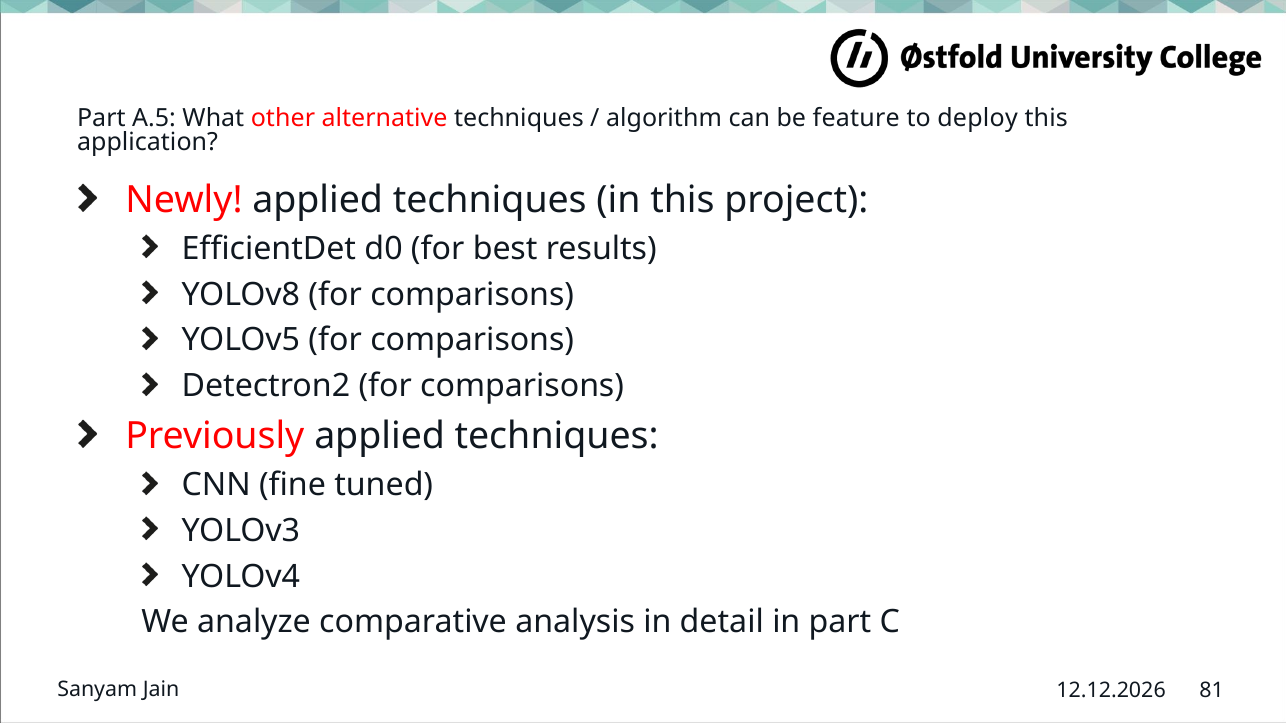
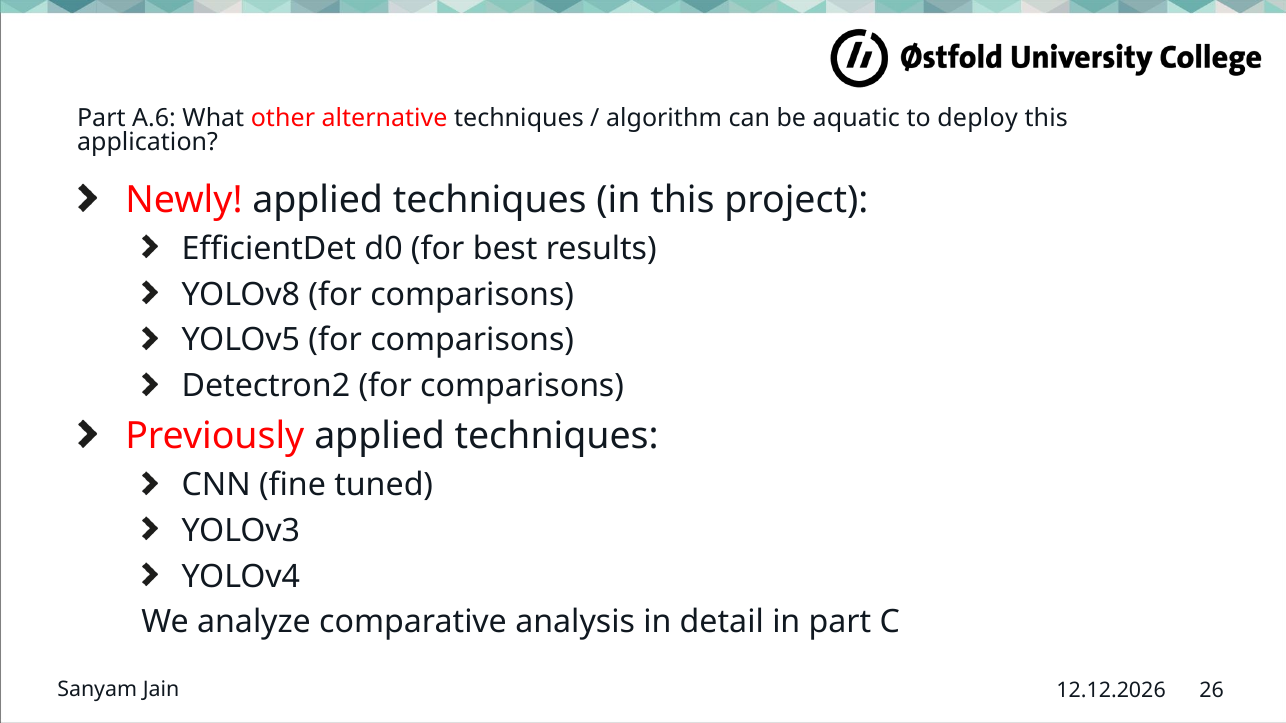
A.5: A.5 -> A.6 (154, 119)
feature: feature -> aquatic (856, 119)
81: 81 -> 26 (1212, 691)
